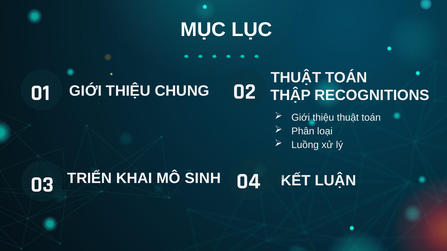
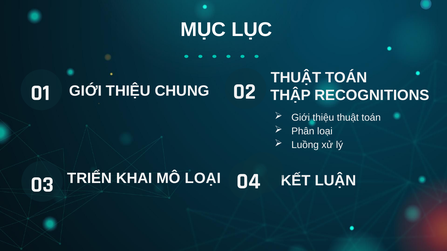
MÔ SINH: SINH -> LOẠI (203, 179)
